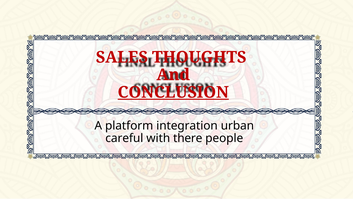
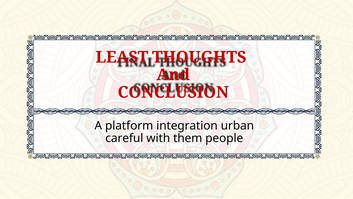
SALES: SALES -> LEAST (122, 57)
CONCLUSION underline: present -> none (173, 92)
there: there -> them (188, 138)
